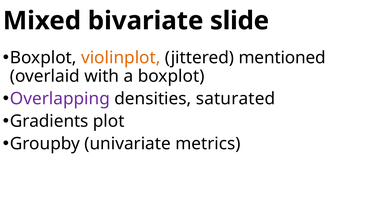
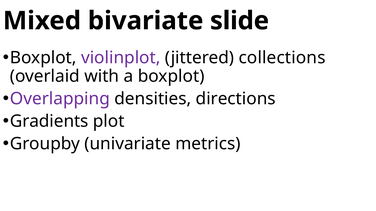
violinplot colour: orange -> purple (121, 58)
mentioned: mentioned -> collections (282, 58)
saturated: saturated -> directions (236, 99)
